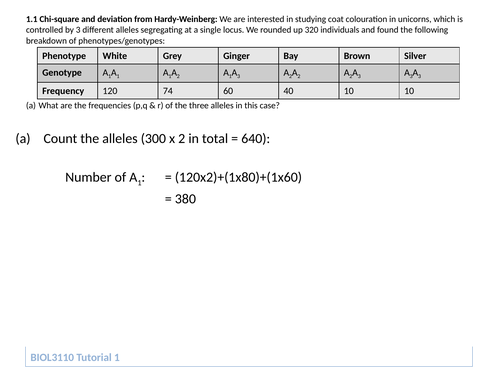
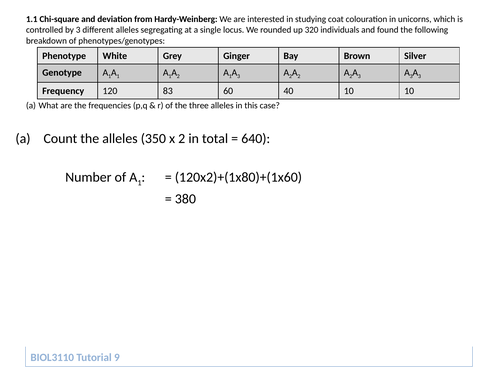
74: 74 -> 83 (168, 91)
300: 300 -> 350 (153, 138)
Tutorial 1: 1 -> 9 (117, 357)
